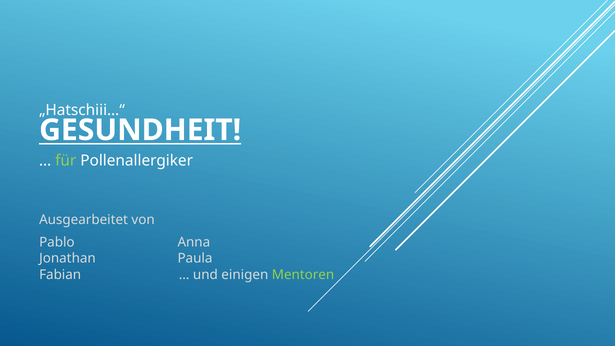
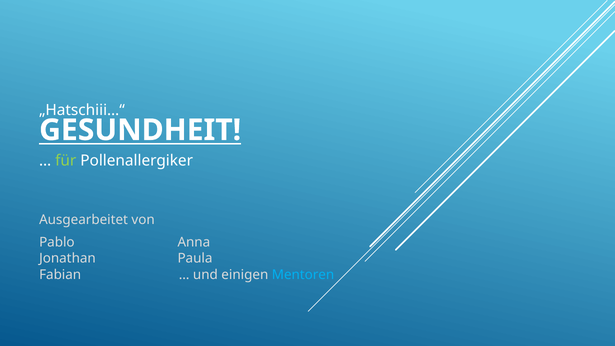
Mentoren colour: light green -> light blue (303, 275)
